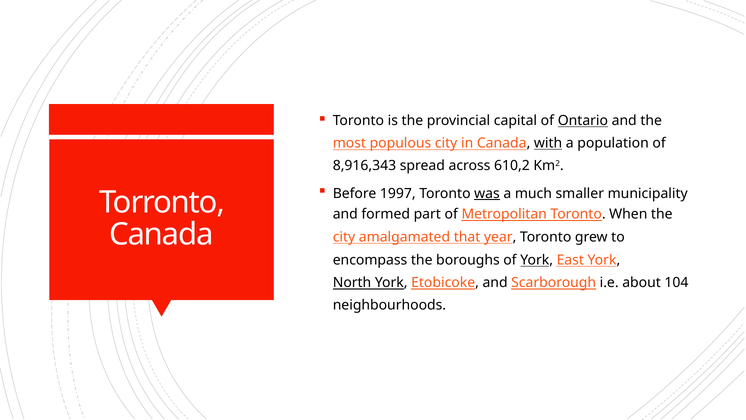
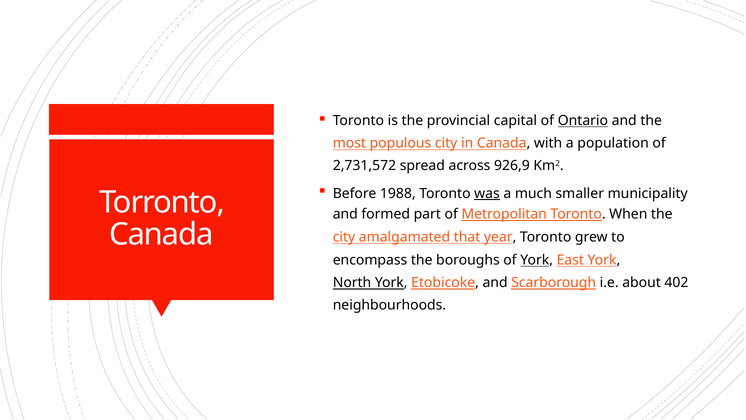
with underline: present -> none (548, 143)
8,916,343: 8,916,343 -> 2,731,572 (364, 166)
610,2: 610,2 -> 926,9 (512, 166)
1997: 1997 -> 1988 (398, 193)
104: 104 -> 402 (676, 282)
